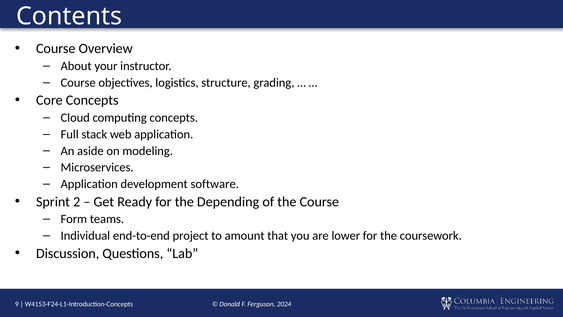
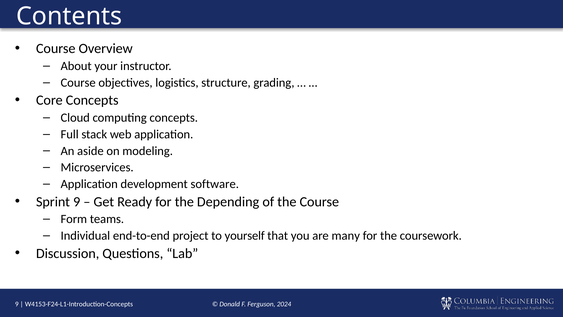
Sprint 2: 2 -> 9 (77, 202)
amount: amount -> yourself (245, 236)
lower: lower -> many (346, 236)
